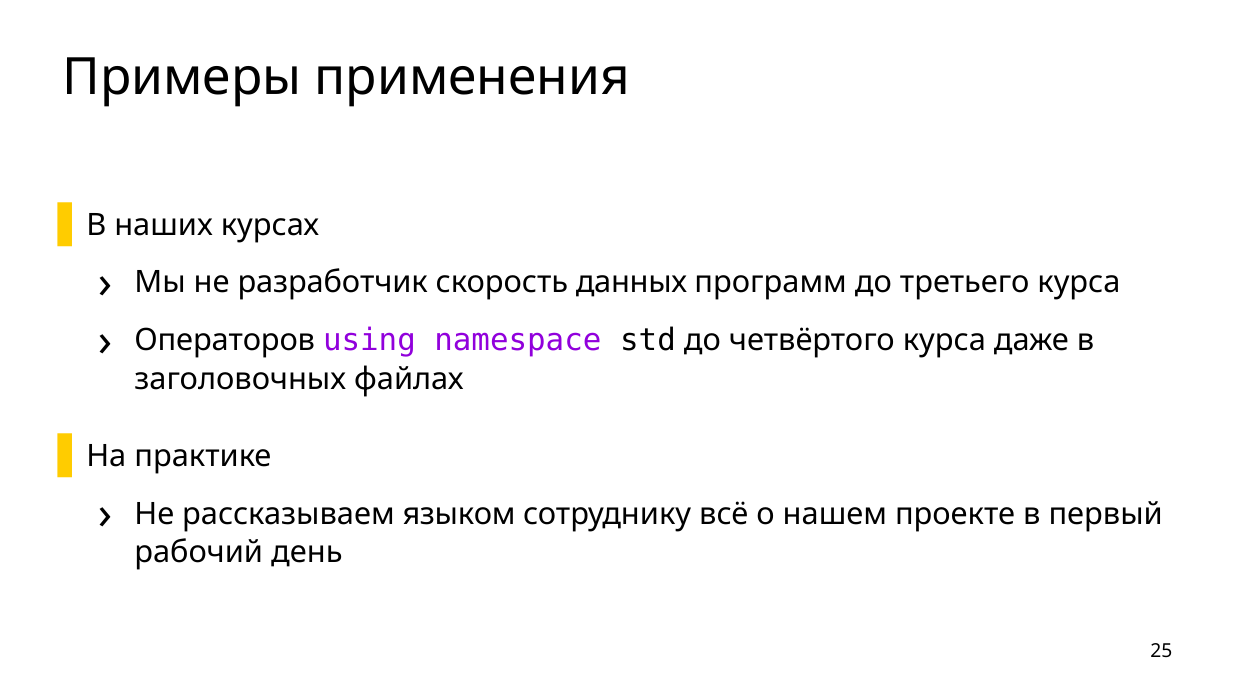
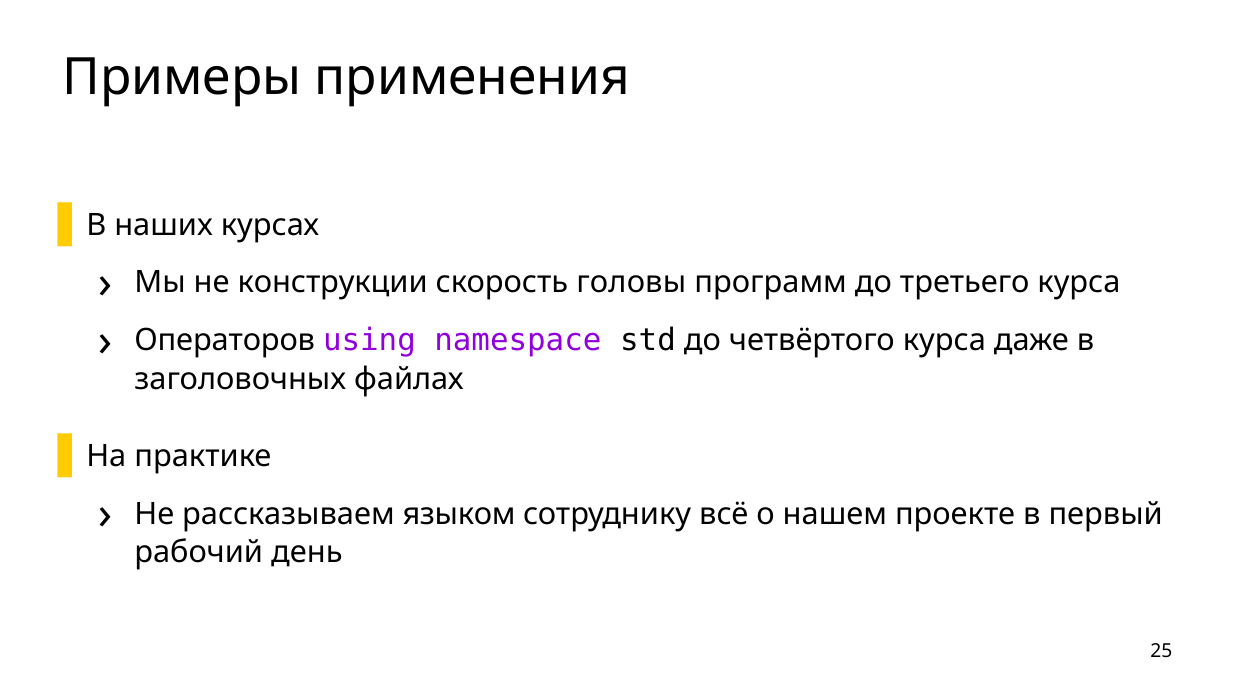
разработчик: разработчик -> конструкции (333, 283)
данных: данных -> головы (631, 283)
